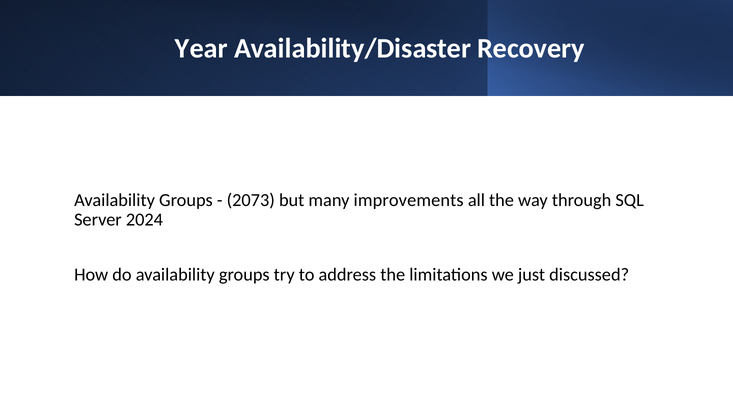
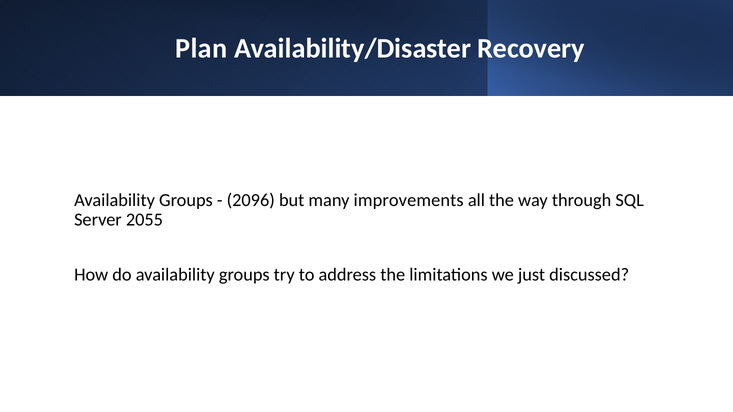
Year: Year -> Plan (201, 49)
2073: 2073 -> 2096 (251, 200)
2024: 2024 -> 2055 (144, 220)
